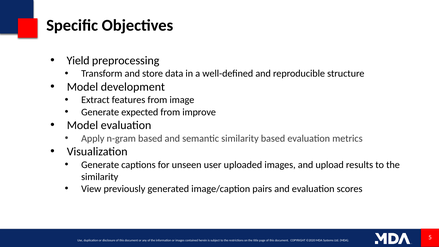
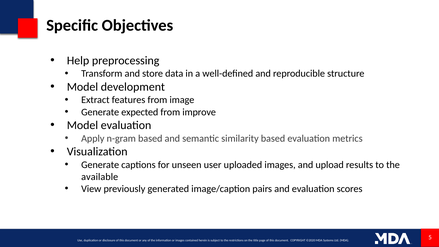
Yield: Yield -> Help (78, 61)
similarity: similarity -> available (100, 177)
